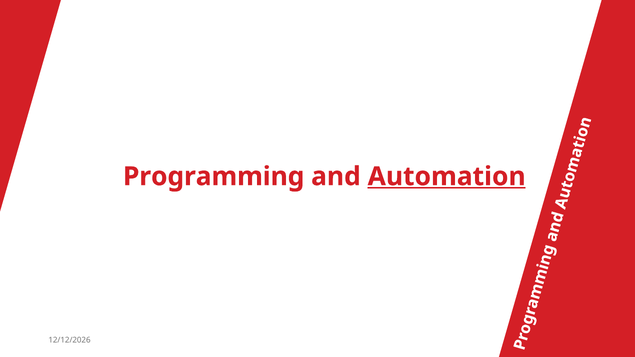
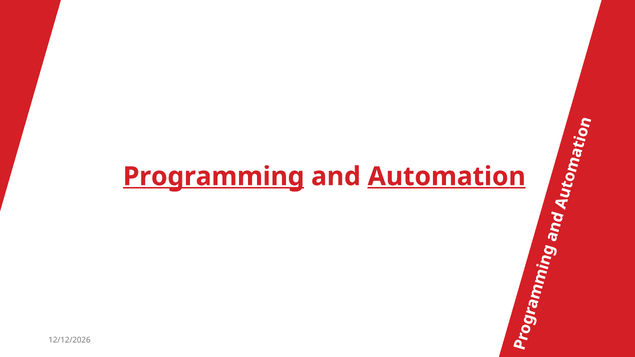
Programming underline: none -> present (214, 177)
